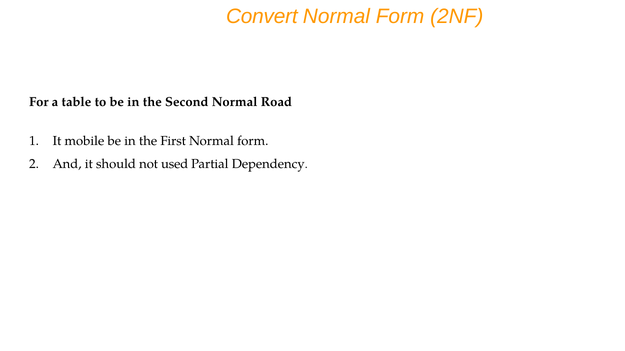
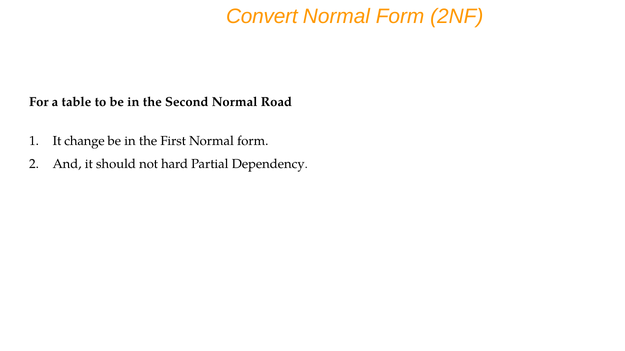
mobile: mobile -> change (84, 141)
used: used -> hard (175, 164)
